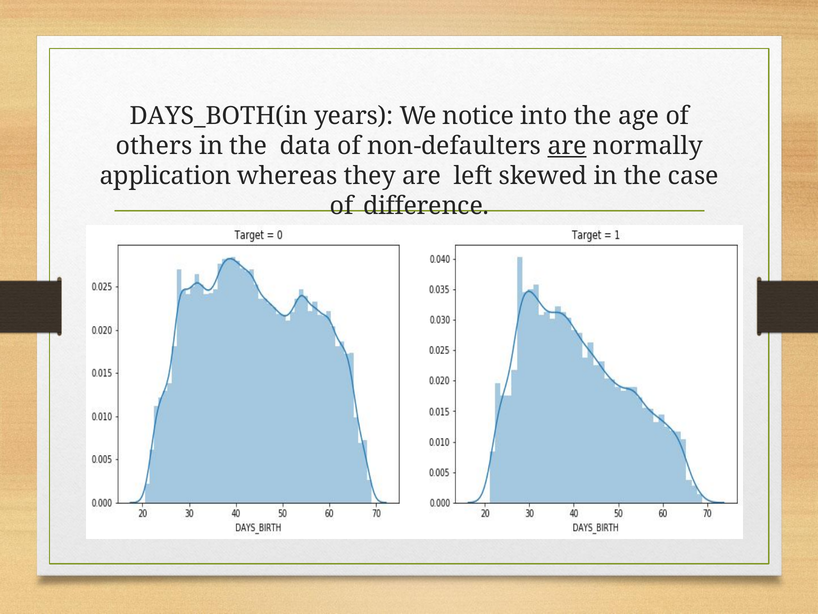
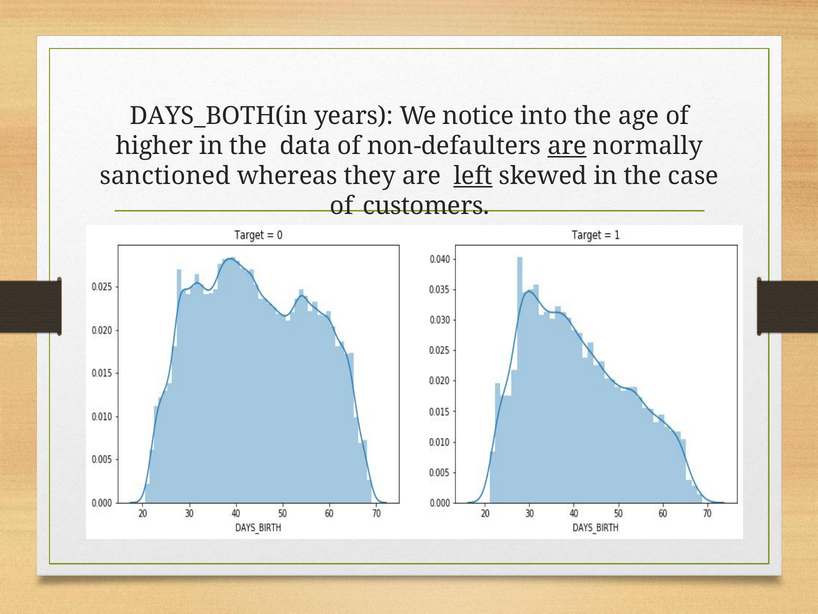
others: others -> higher (154, 146)
application: application -> sanctioned (165, 176)
left underline: none -> present (473, 176)
difference: difference -> customers (426, 206)
